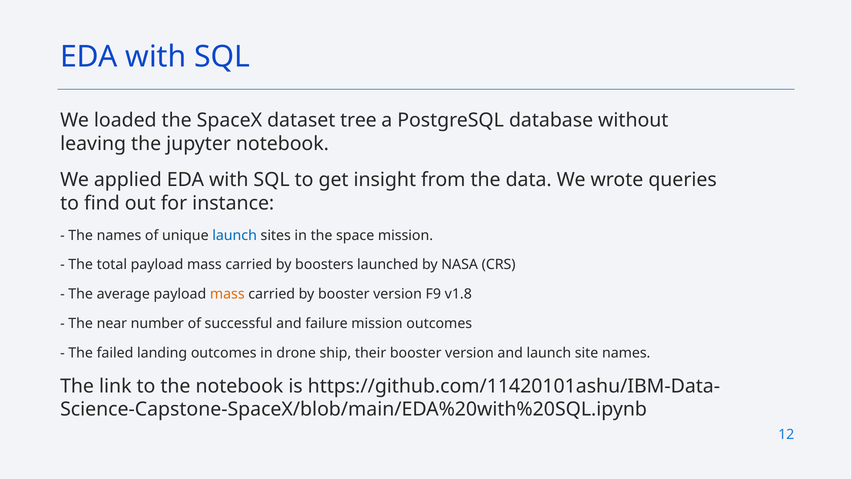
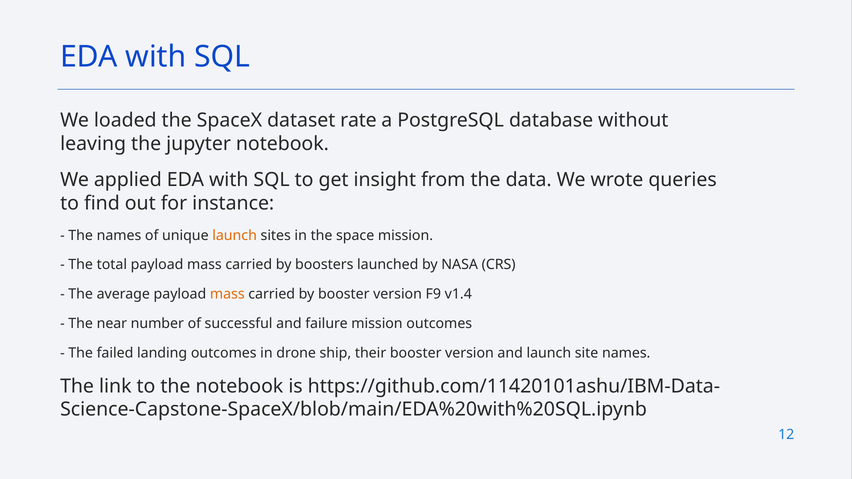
tree: tree -> rate (358, 121)
launch colour: blue -> orange (235, 235)
v1.8: v1.8 -> v1.4 (458, 294)
